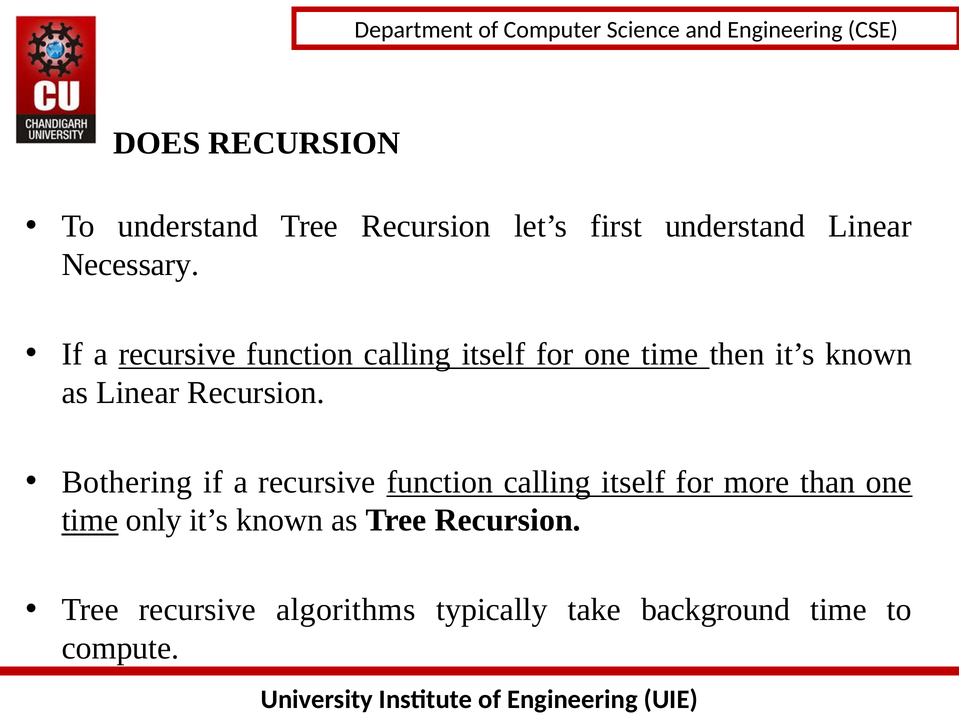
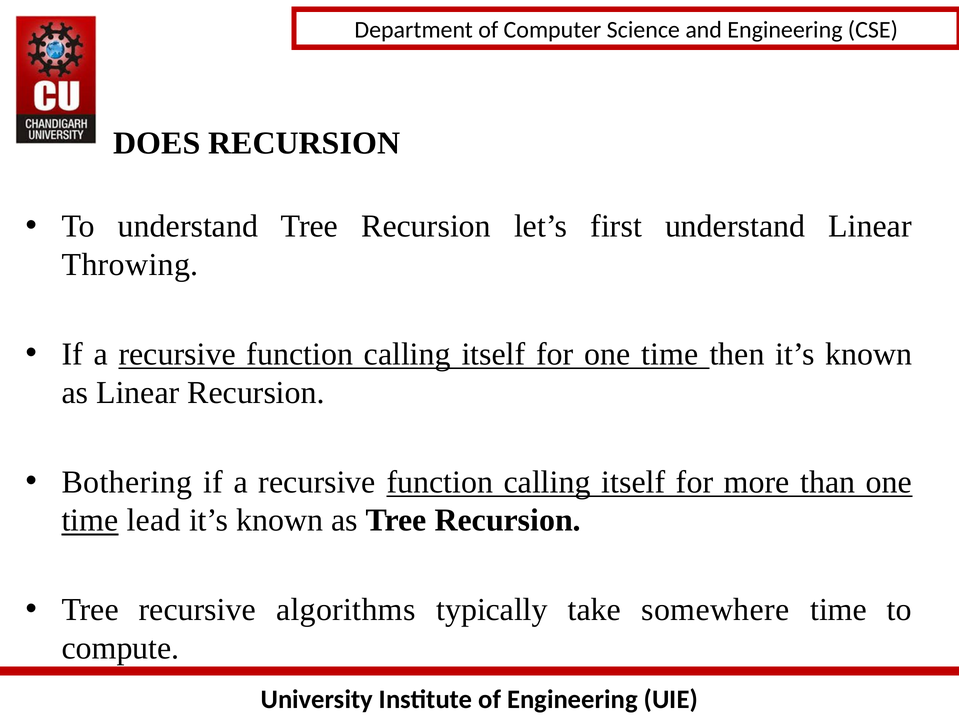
Necessary: Necessary -> Throwing (130, 265)
only: only -> lead (154, 521)
background: background -> somewhere (715, 610)
